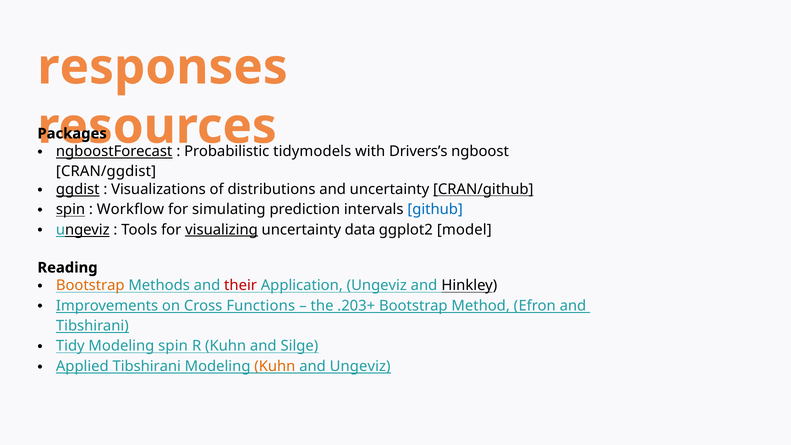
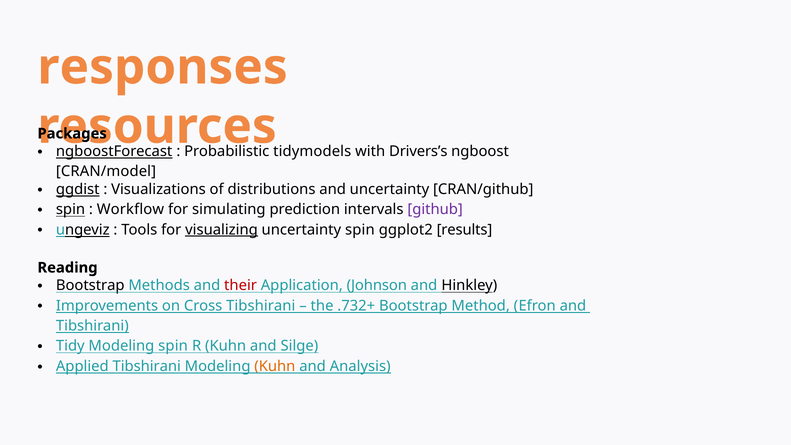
CRAN/ggdist: CRAN/ggdist -> CRAN/model (106, 172)
CRAN/github underline: present -> none (483, 189)
github colour: blue -> purple (435, 209)
uncertainty data: data -> spin (360, 230)
model: model -> results (464, 230)
Bootstrap colour: orange -> black (90, 285)
Application Ungeviz: Ungeviz -> Johnson (377, 285)
Cross Functions: Functions -> Tibshirani (261, 306)
.203+: .203+ -> .732+ (356, 306)
and Ungeviz: Ungeviz -> Analysis (360, 366)
